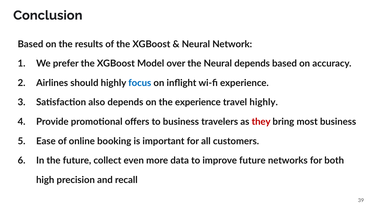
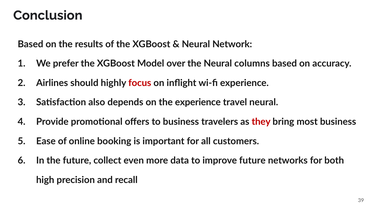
Neural depends: depends -> columns (252, 64)
focus colour: blue -> red (140, 83)
travel highly: highly -> neural (264, 102)
